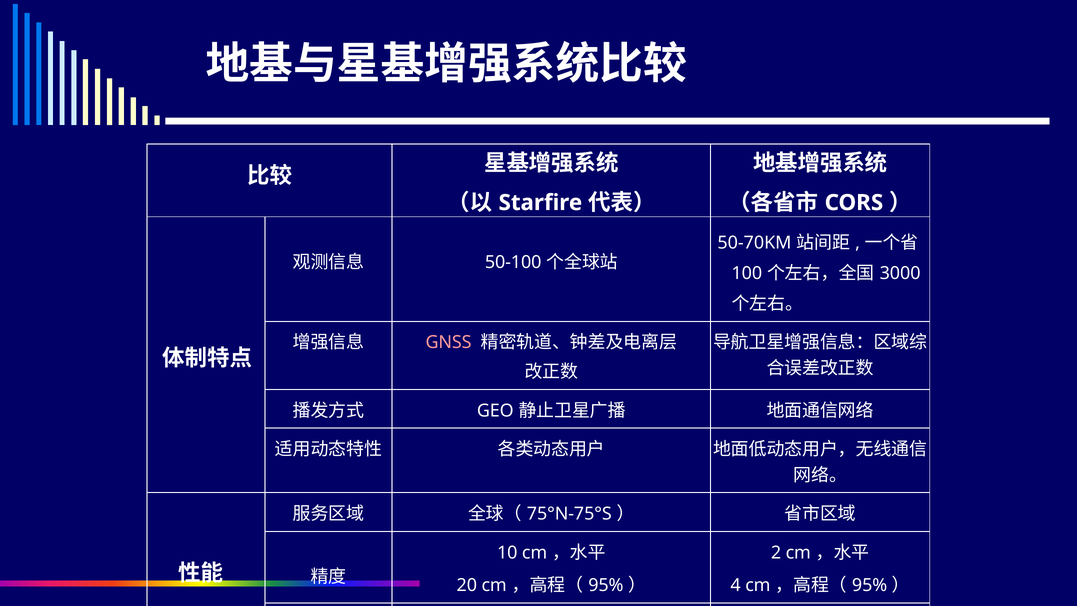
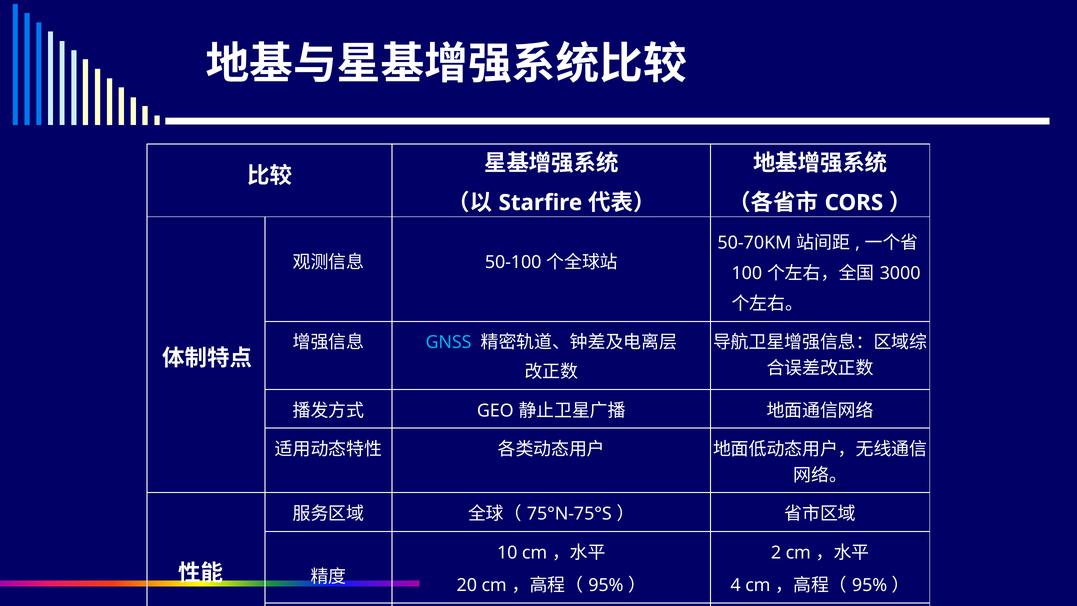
GNSS colour: pink -> light blue (449, 342)
